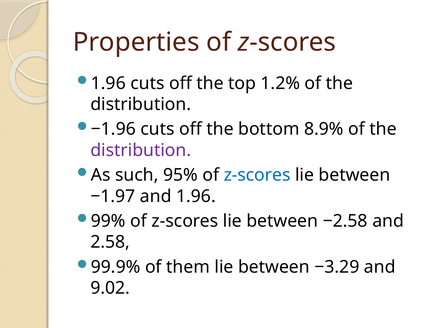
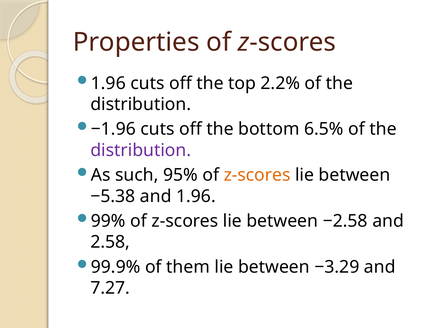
1.2%: 1.2% -> 2.2% (280, 83)
8.9%: 8.9% -> 6.5% (324, 129)
z-scores colour: blue -> orange (257, 175)
−1.97: −1.97 -> −5.38 (113, 196)
9.02: 9.02 -> 7.27 (110, 288)
